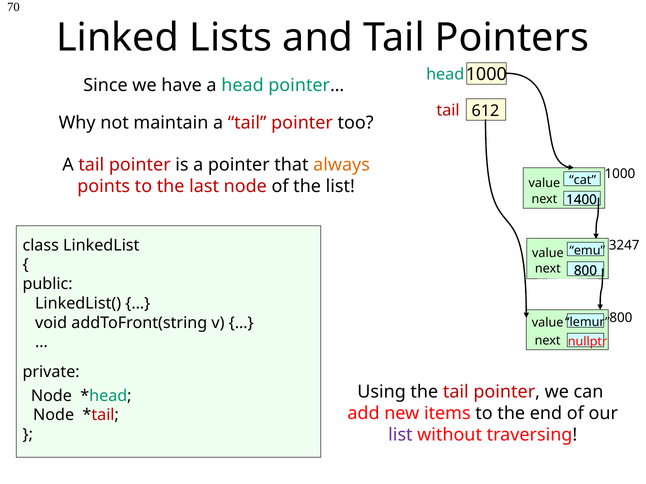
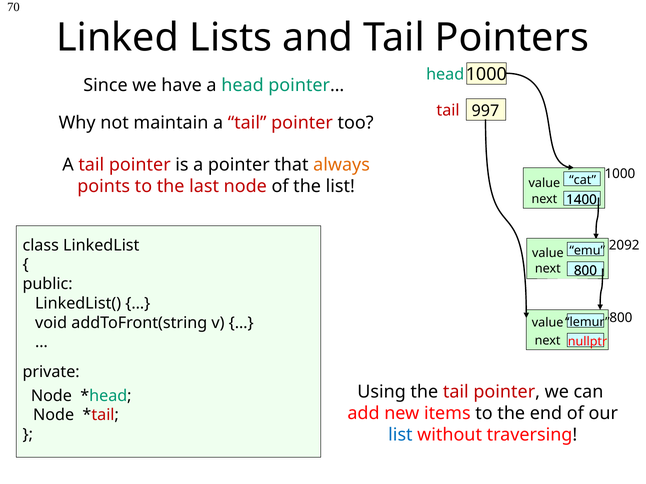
612: 612 -> 997 (485, 111)
3247: 3247 -> 2092 (624, 245)
list colour: purple -> blue (400, 436)
